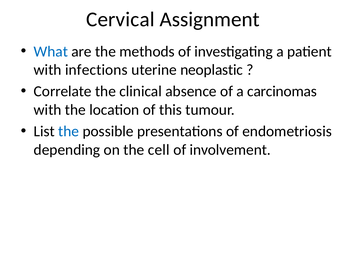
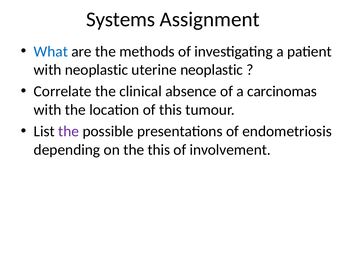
Cervical: Cervical -> Systems (121, 19)
with infections: infections -> neoplastic (97, 70)
the colour: blue -> purple (69, 132)
the cell: cell -> this (159, 150)
